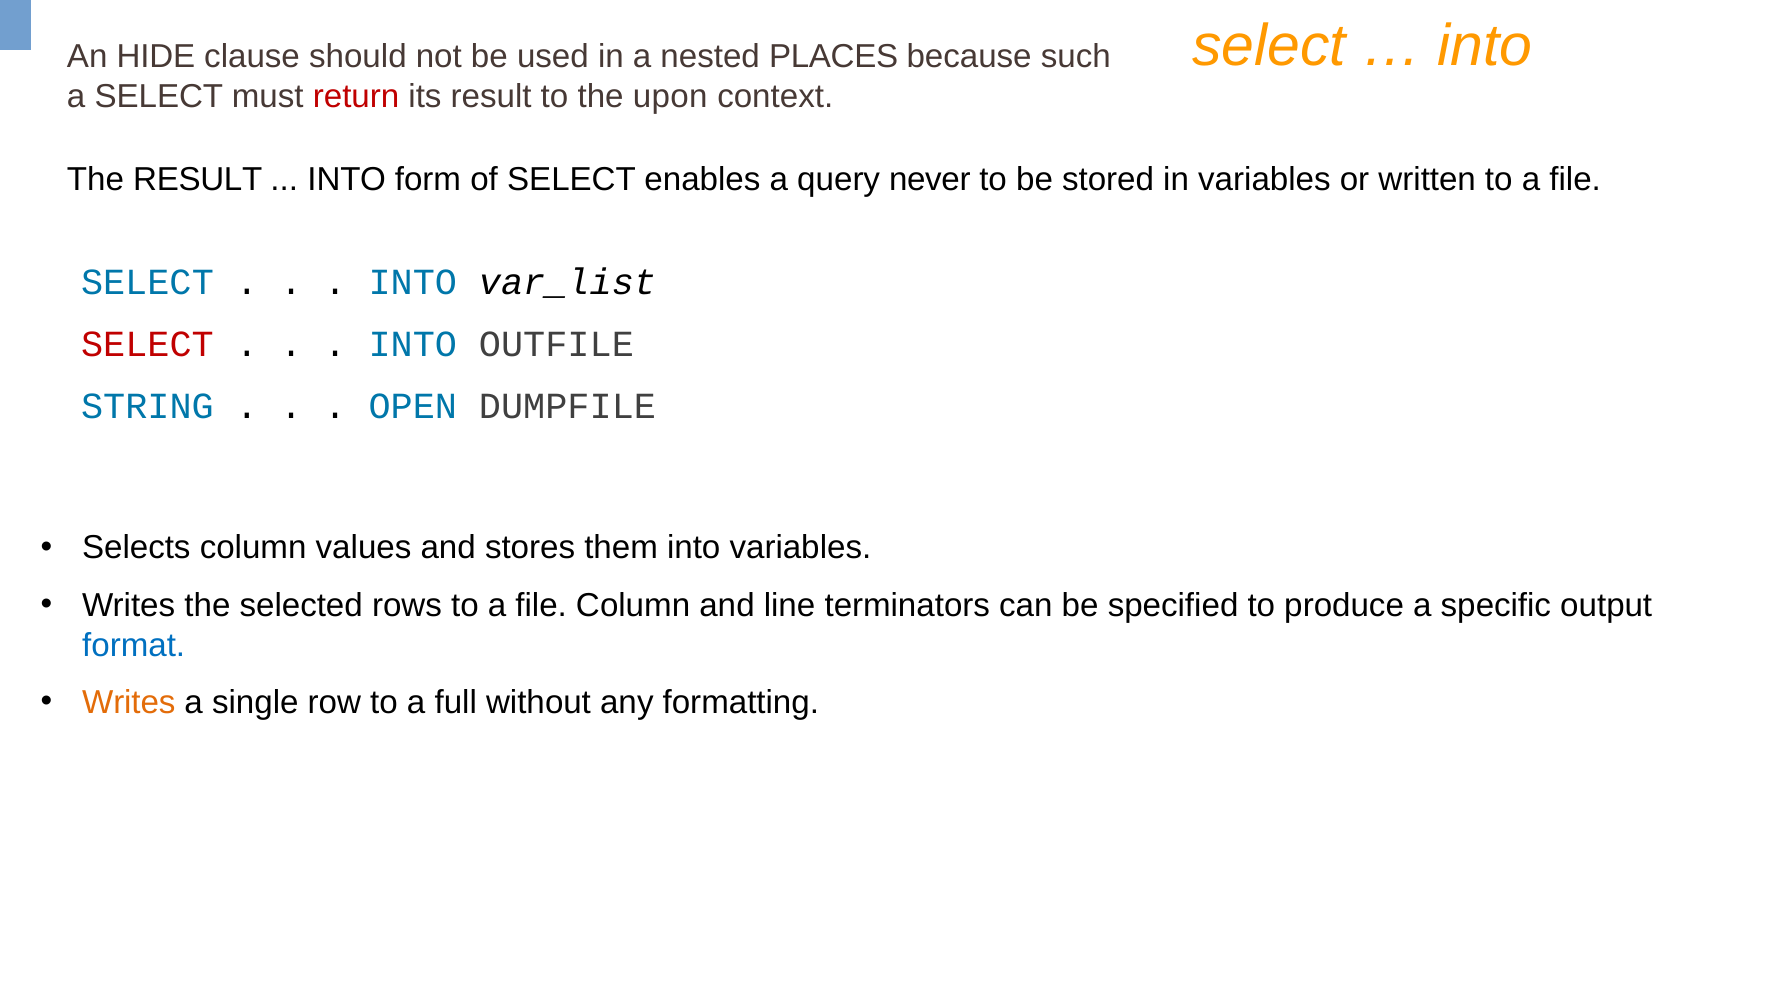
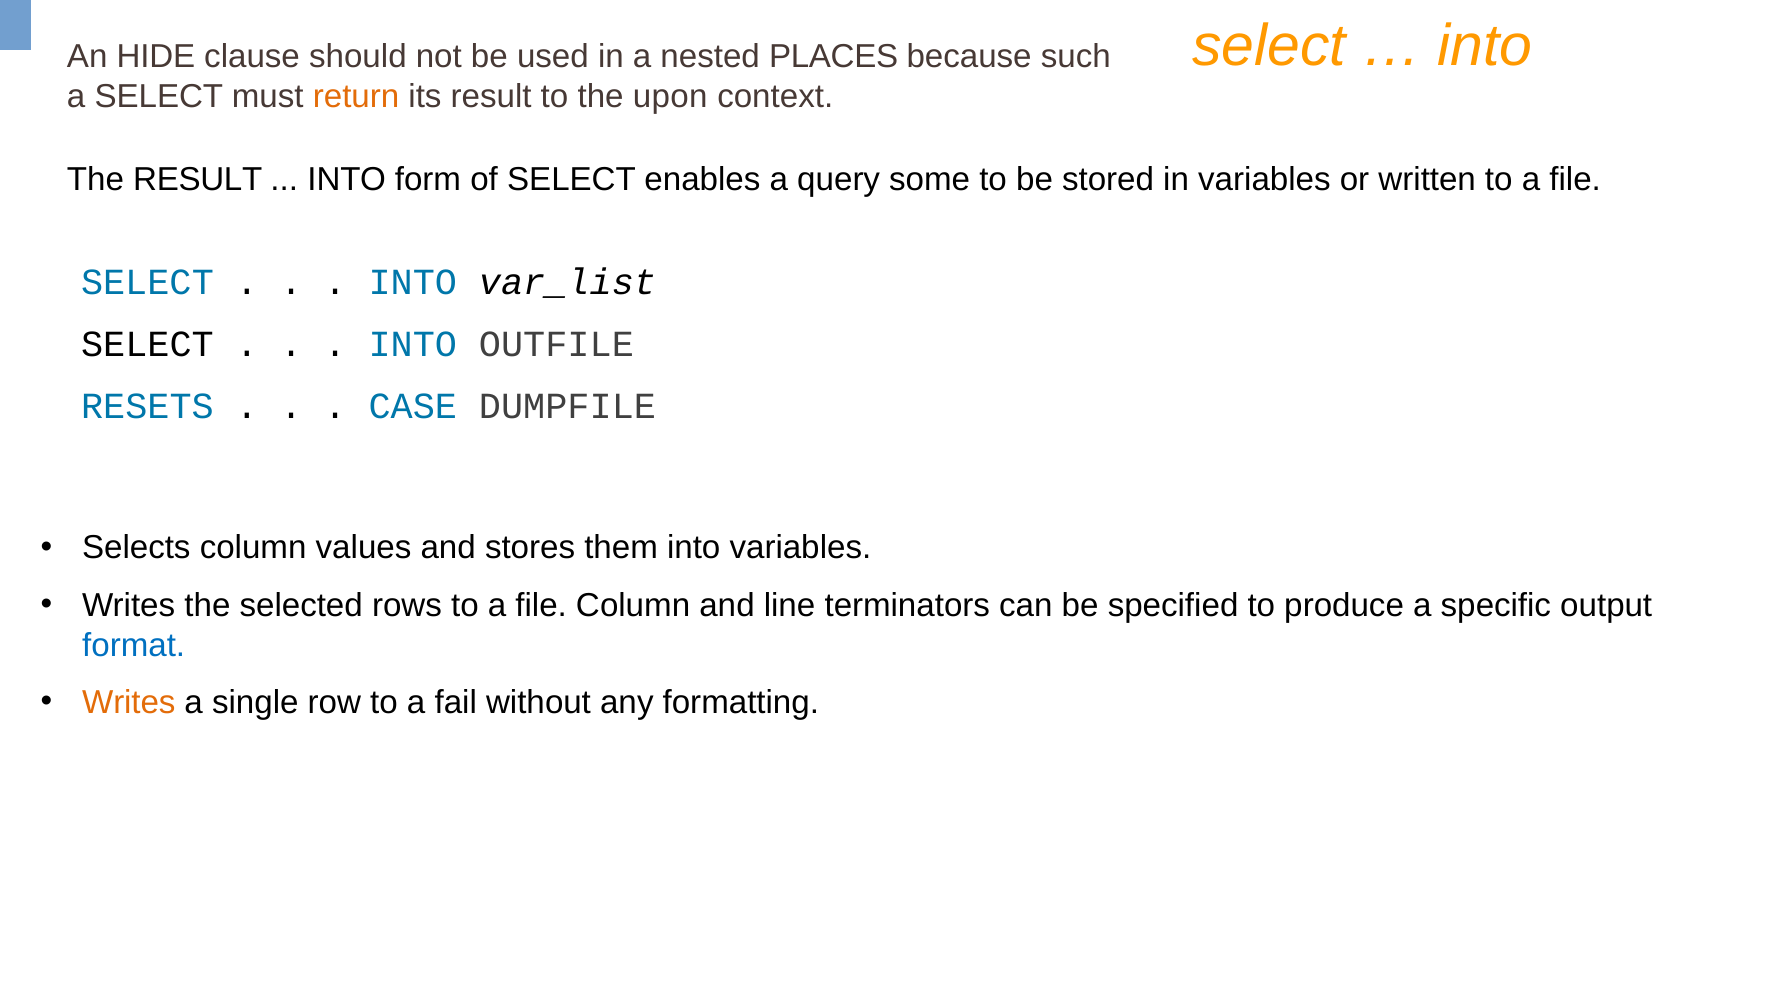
return colour: red -> orange (356, 96)
never: never -> some (930, 180)
SELECT colour: red -> black (147, 345)
STRING: STRING -> RESETS (147, 406)
OPEN: OPEN -> CASE (413, 406)
full: full -> fail (456, 702)
